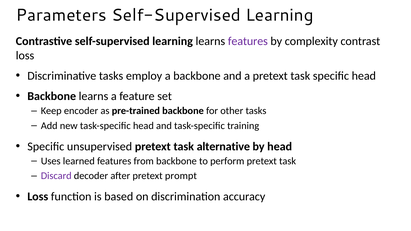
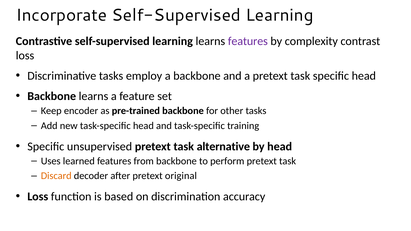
Parameters: Parameters -> Incorporate (61, 15)
Discard colour: purple -> orange (56, 176)
prompt: prompt -> original (181, 176)
